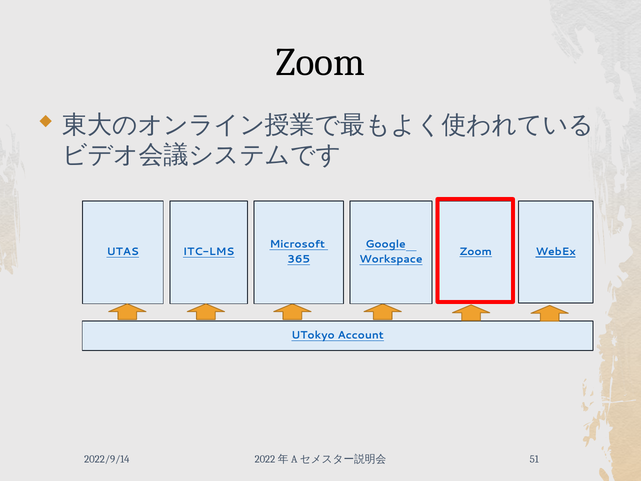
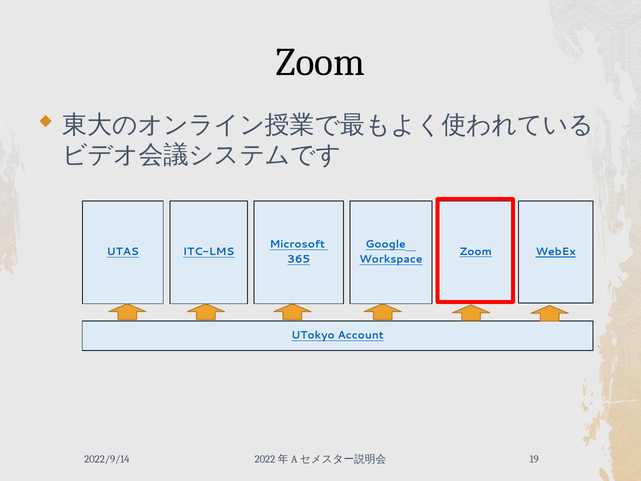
51: 51 -> 19 (534, 459)
